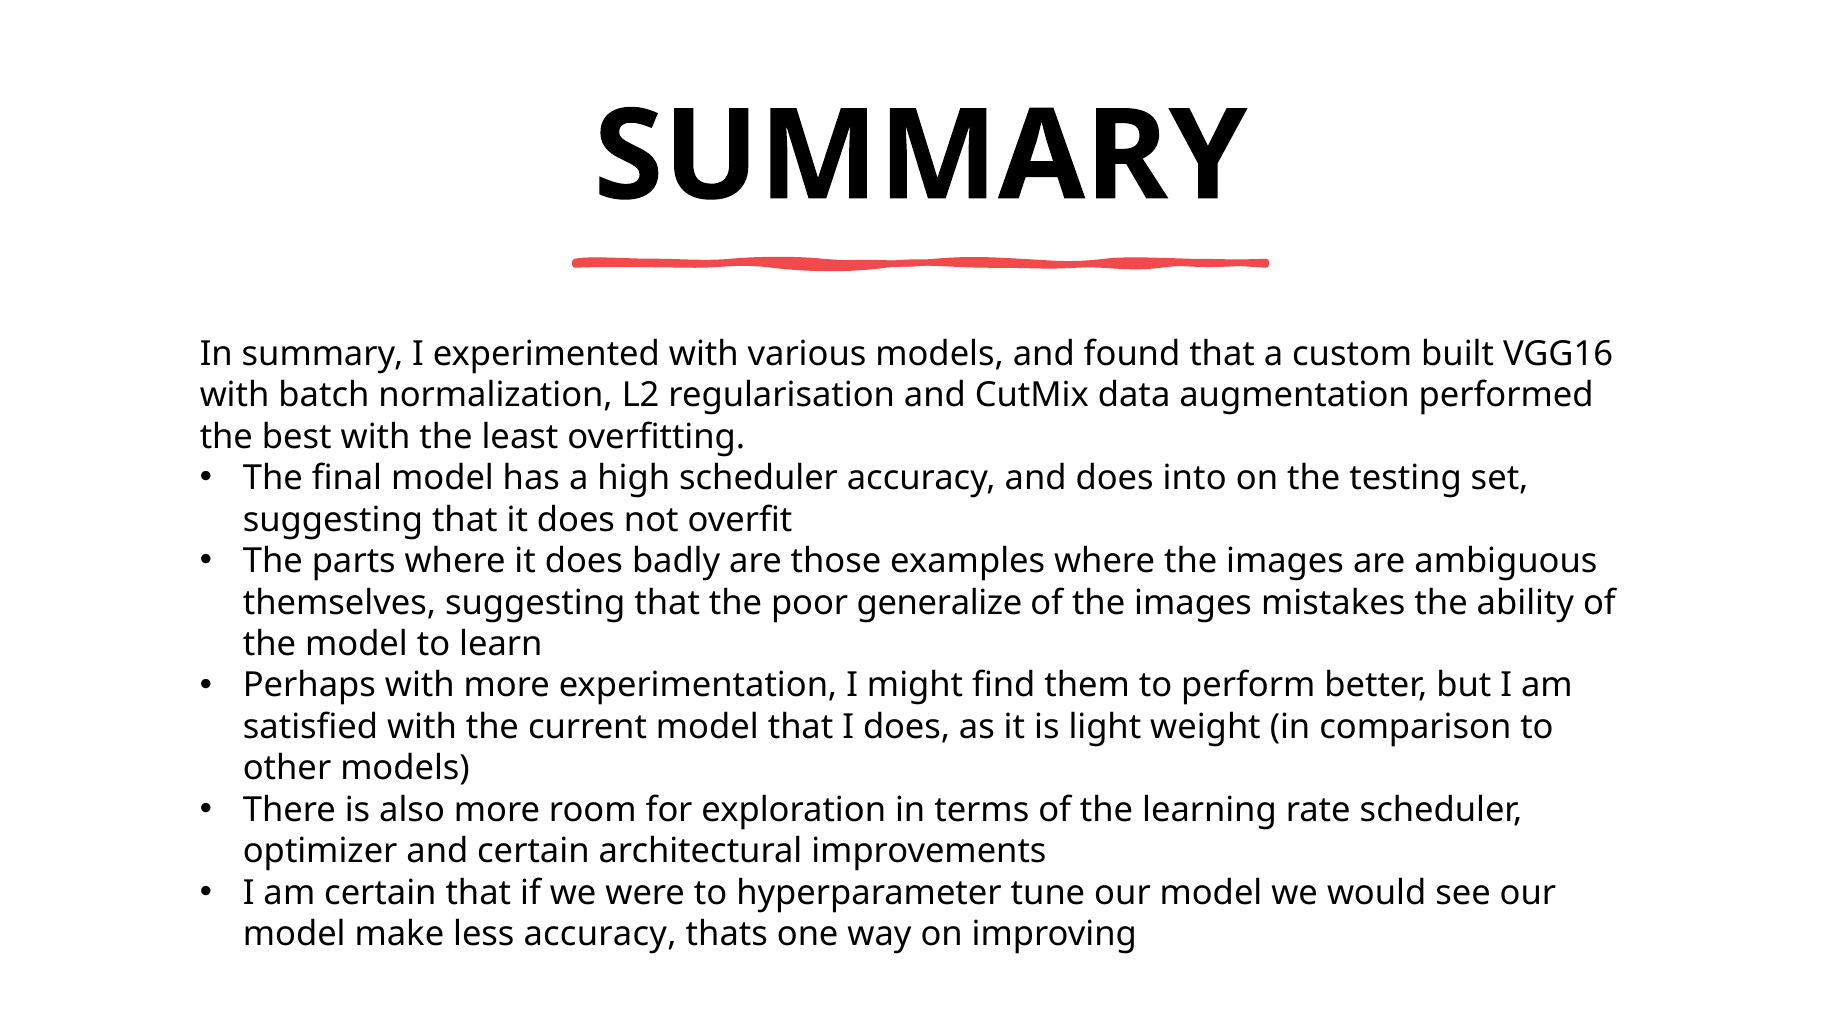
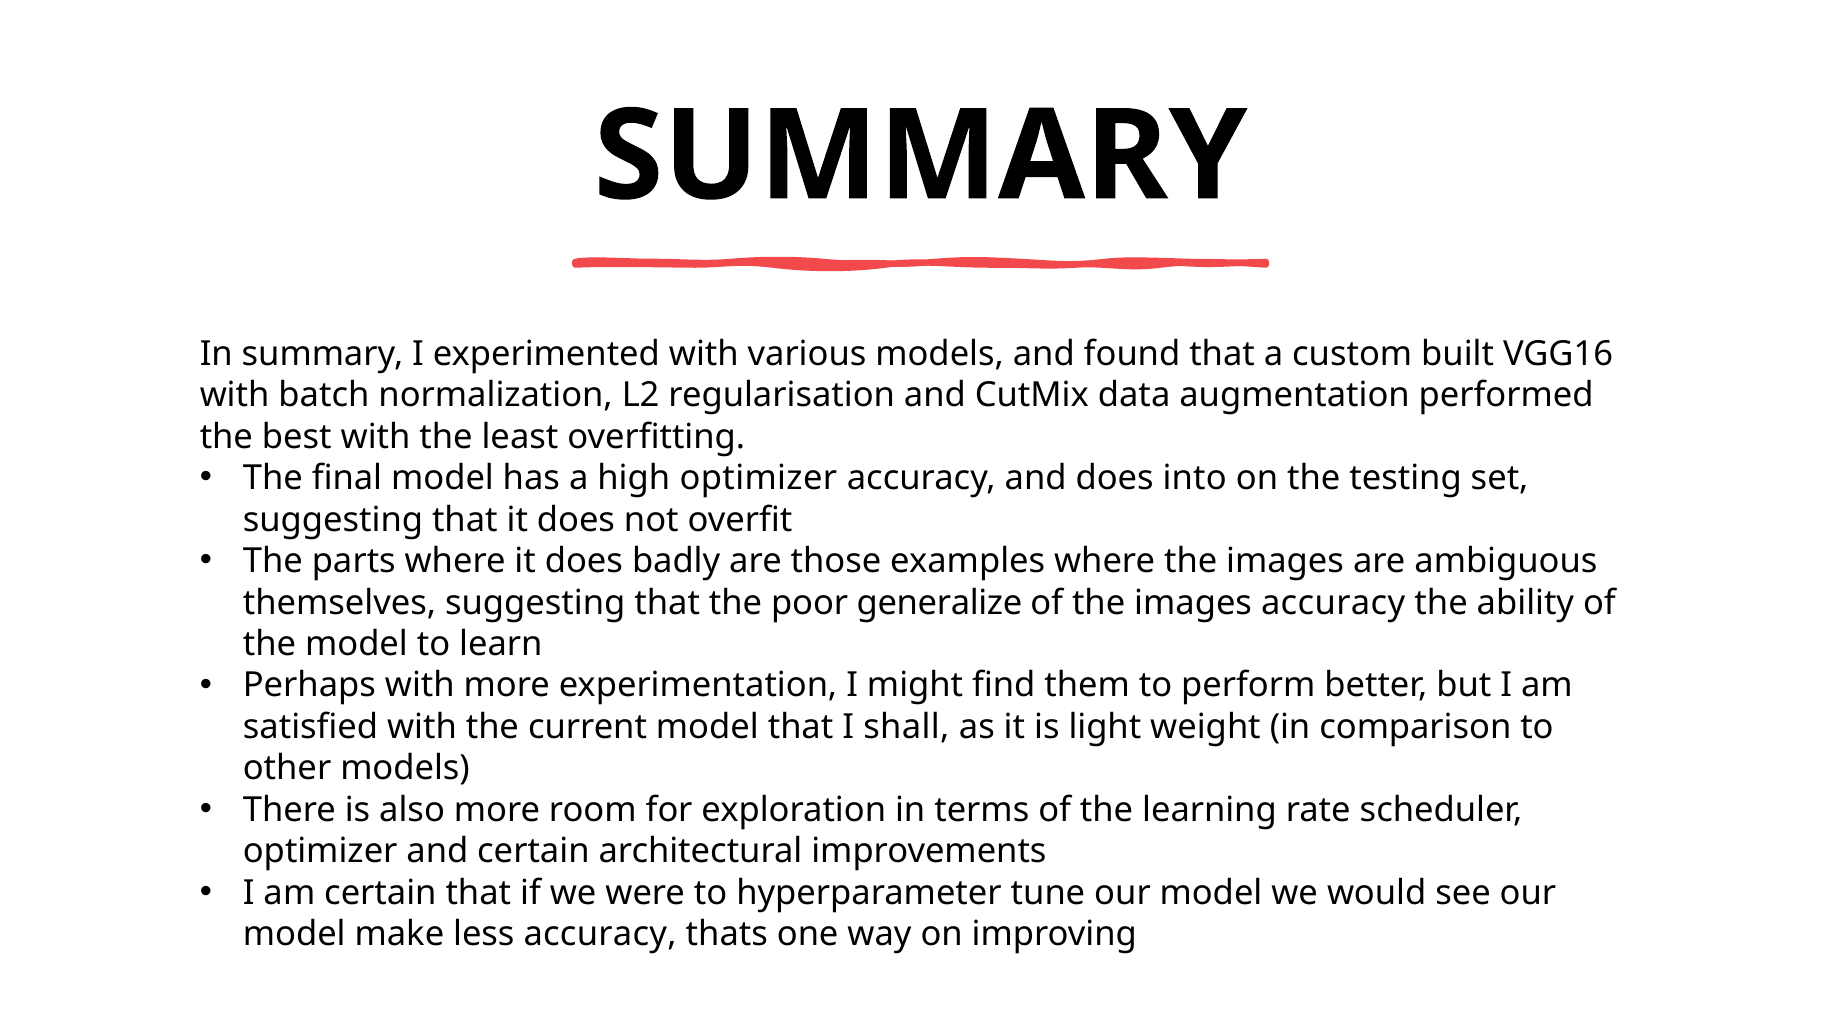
high scheduler: scheduler -> optimizer (758, 478)
images mistakes: mistakes -> accuracy (1333, 603)
I does: does -> shall (906, 727)
